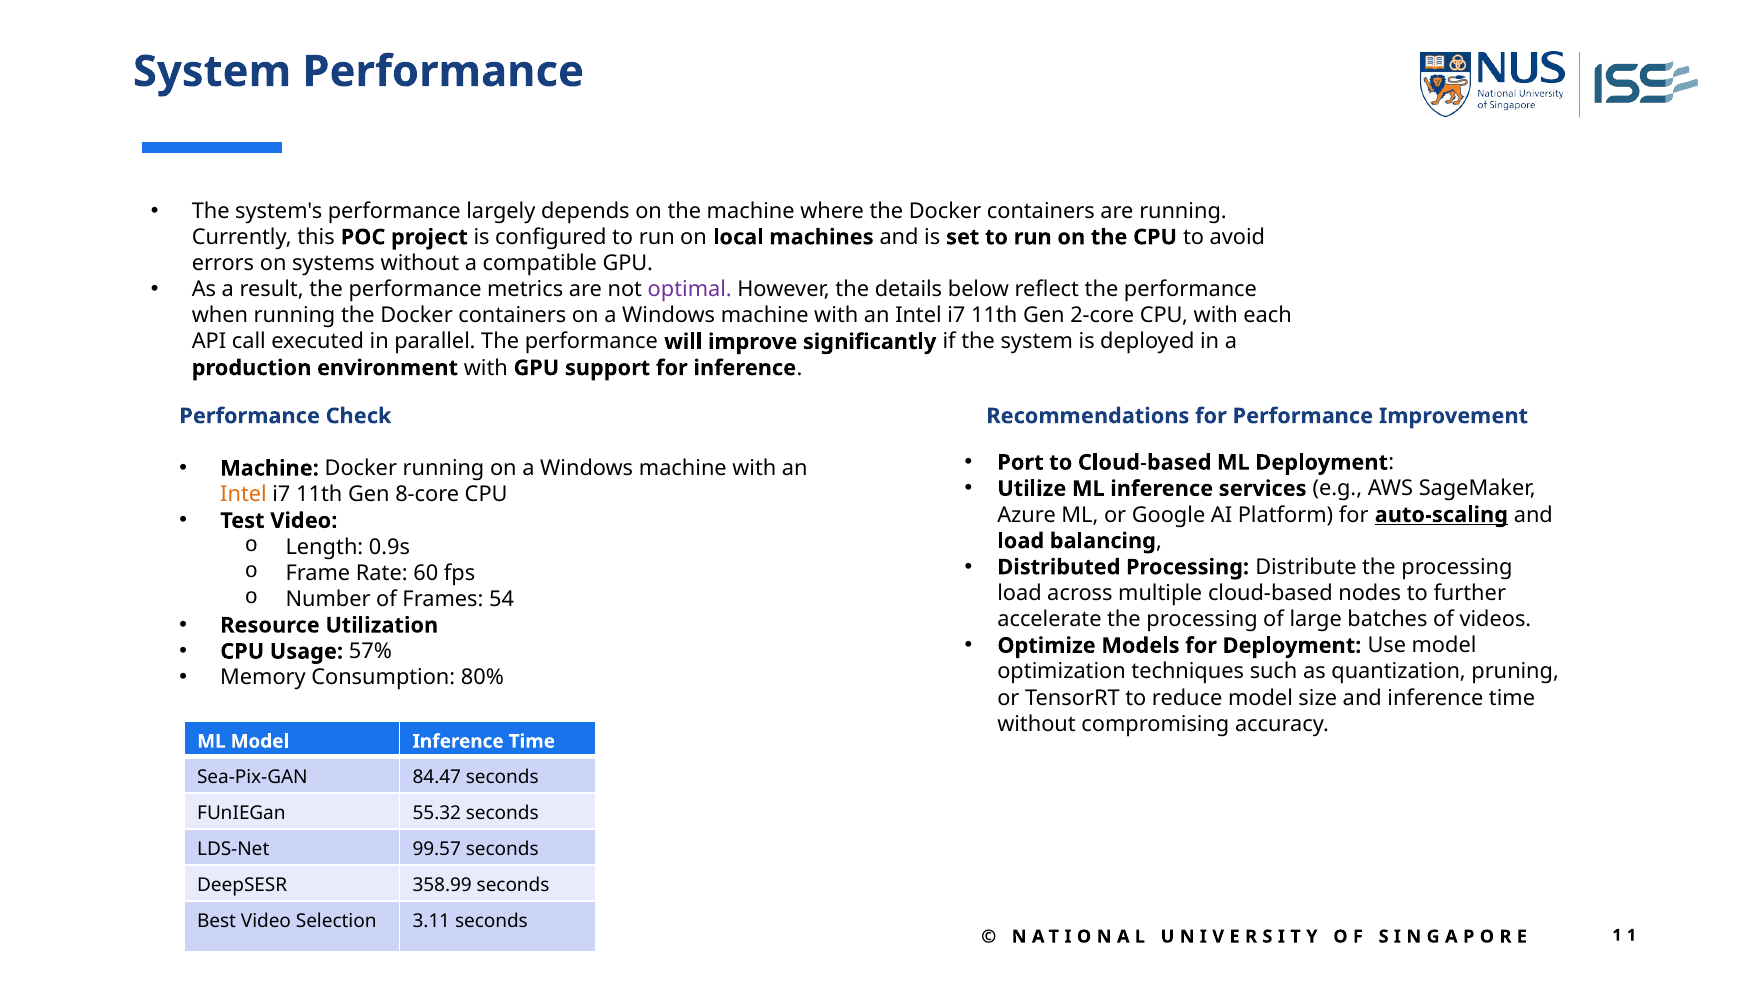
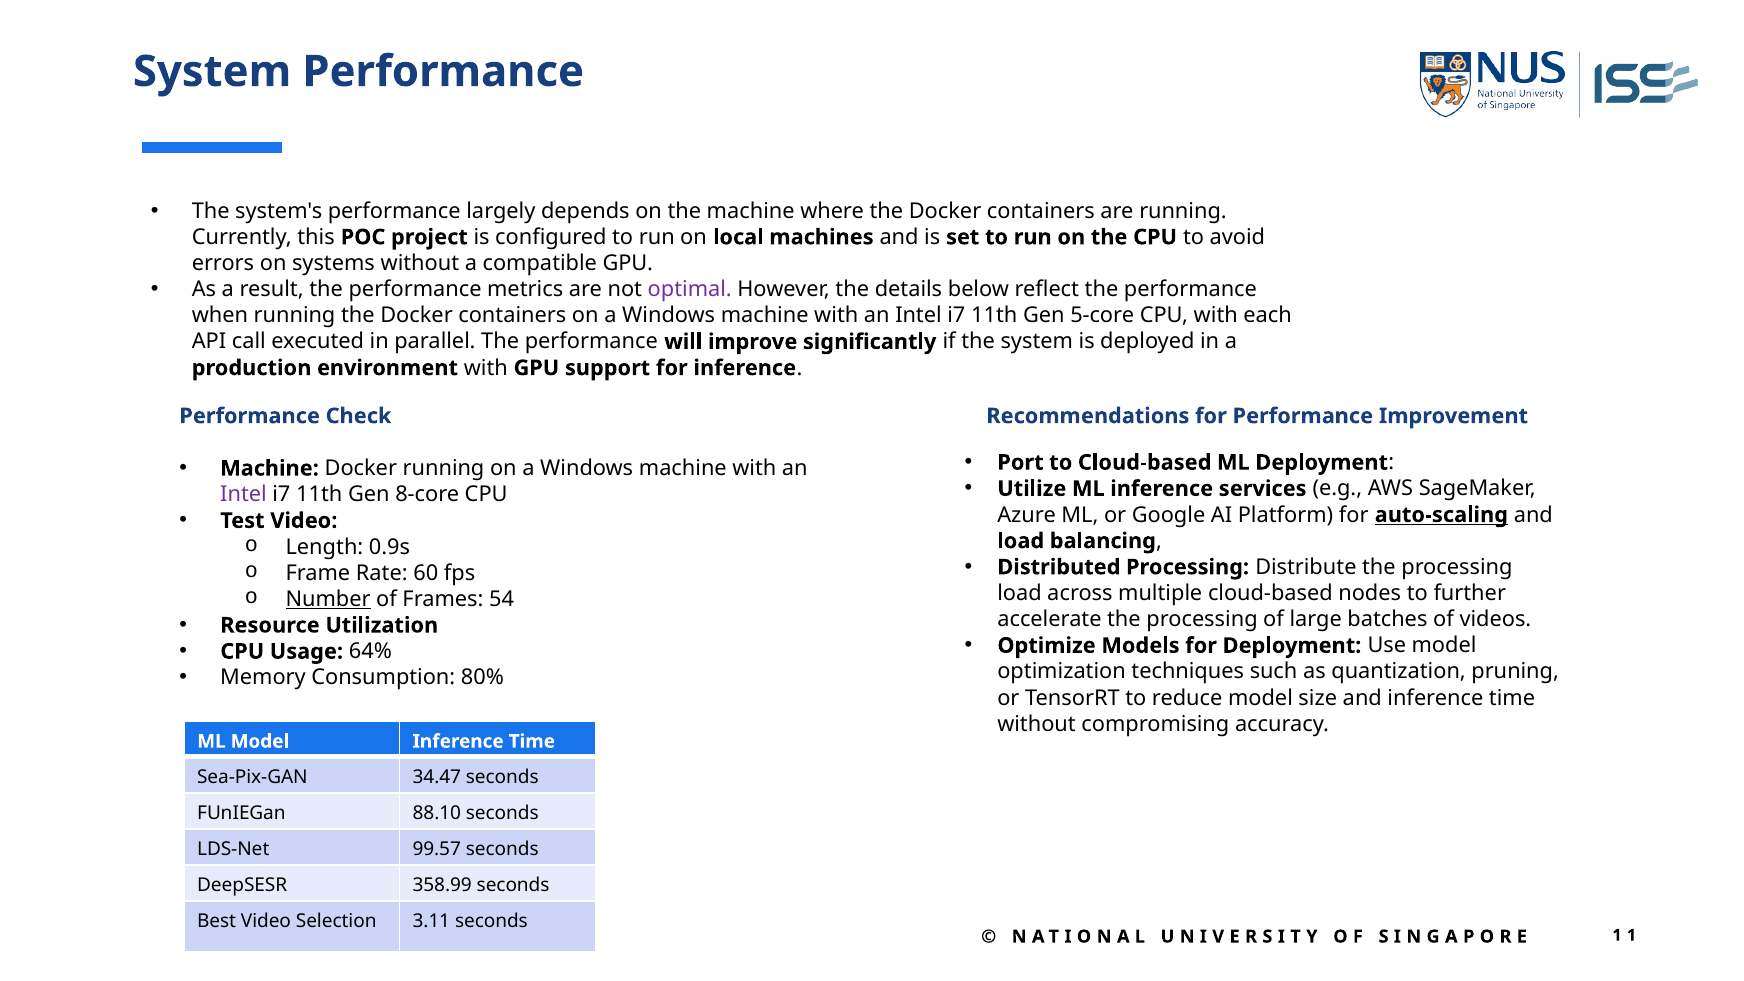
2-core: 2-core -> 5-core (1102, 316)
Intel colour: orange -> purple (244, 495)
Number underline: none -> present (328, 599)
57%: 57% -> 64% (370, 651)
84.47: 84.47 -> 34.47 (437, 777)
55.32: 55.32 -> 88.10 (437, 813)
